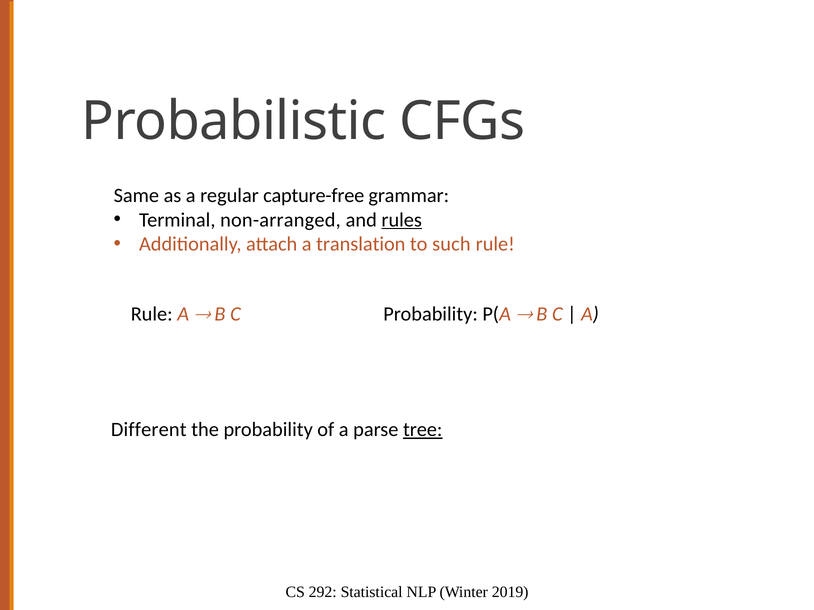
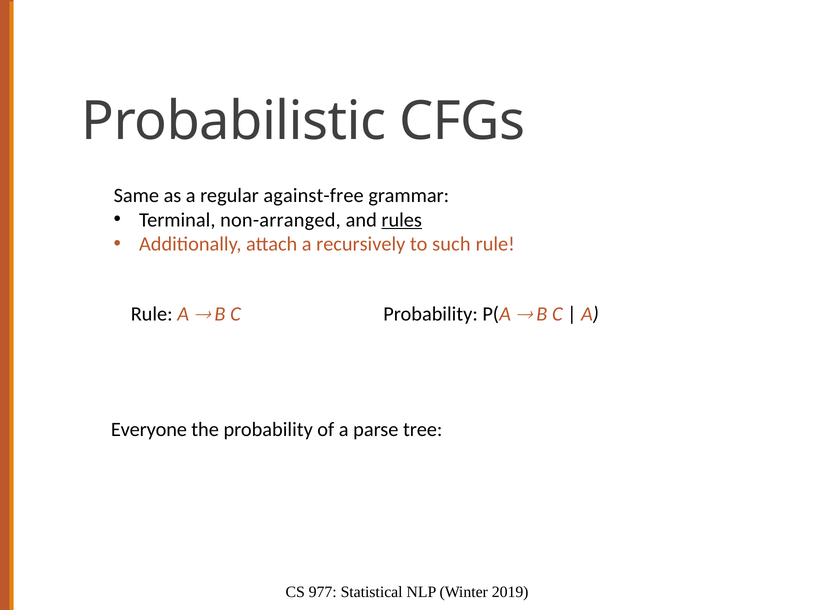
capture-free: capture-free -> against-free (314, 196)
translation: translation -> recursively (361, 244)
Different: Different -> Everyone (149, 430)
tree underline: present -> none (423, 430)
292: 292 -> 977 (323, 592)
